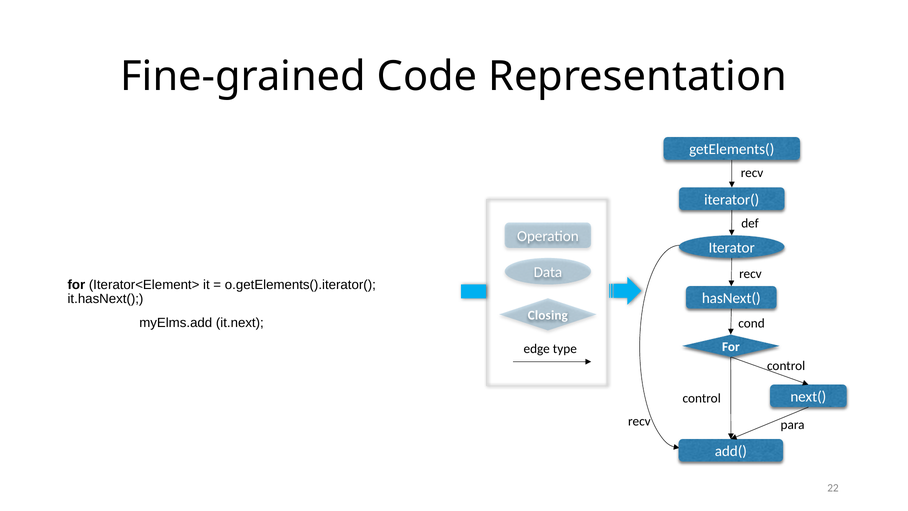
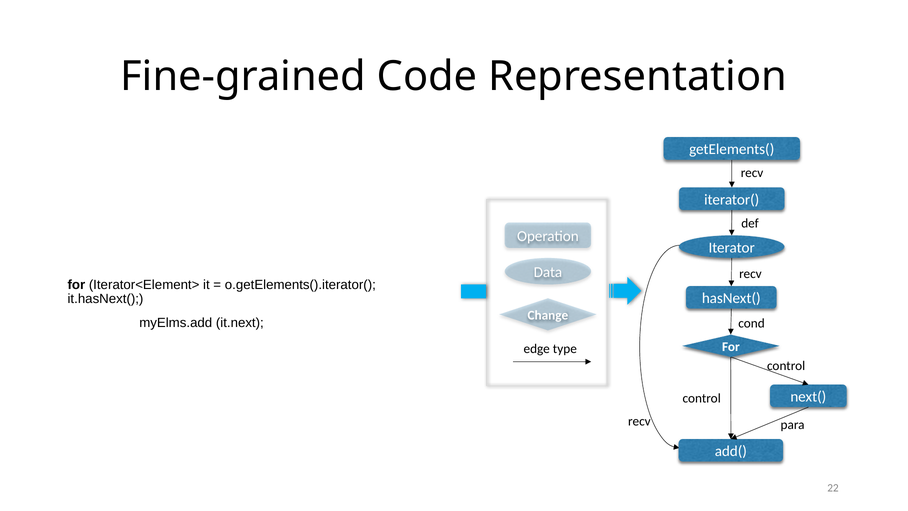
Closing: Closing -> Change (548, 315)
